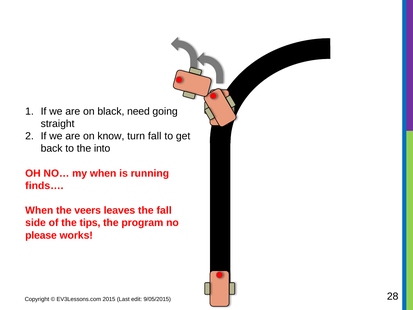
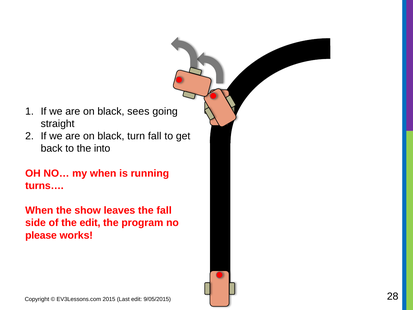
need: need -> sees (138, 111)
know: know -> black (111, 136)
finds…: finds… -> turns… (44, 186)
veers: veers -> show (88, 210)
the tips: tips -> edit (90, 223)
